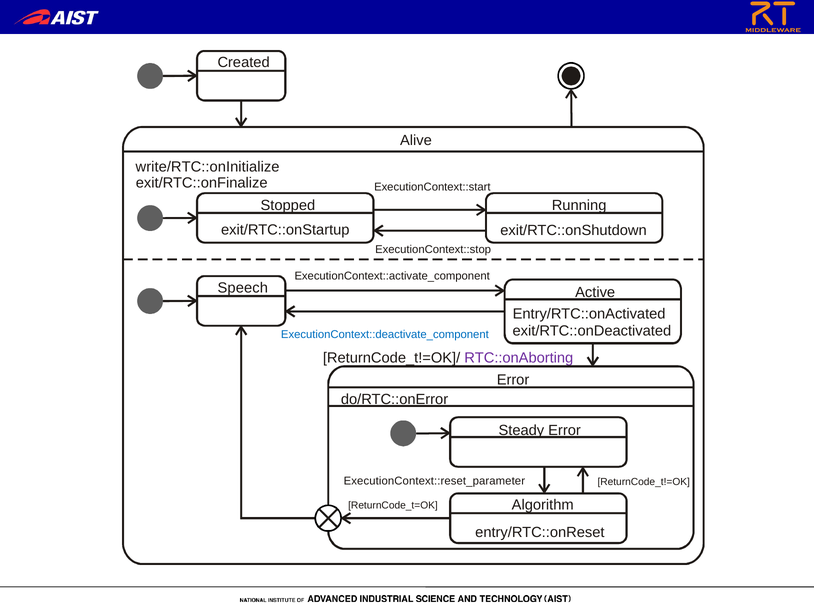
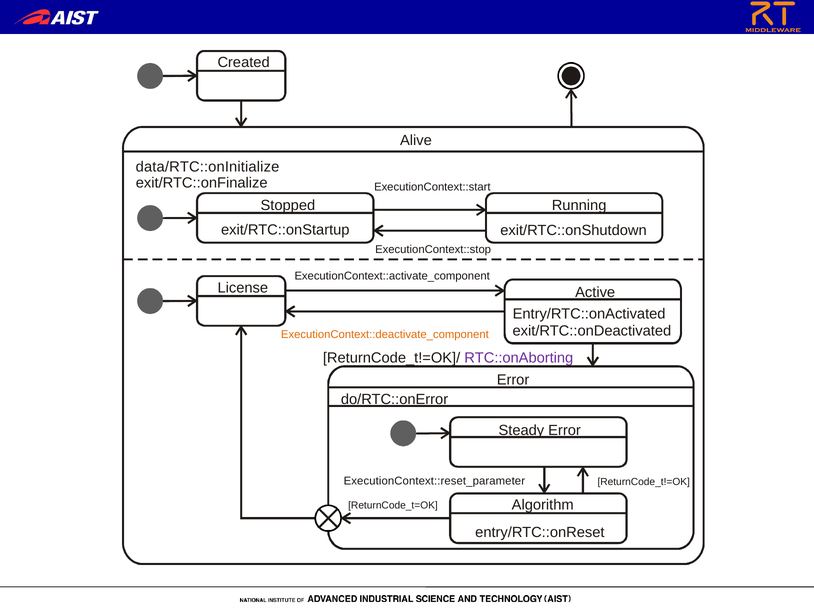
write/RTC::onInitialize: write/RTC::onInitialize -> data/RTC::onInitialize (208, 167)
Speech: Speech -> License (243, 288)
ExecutionContext::deactivate_component colour: blue -> orange (385, 335)
